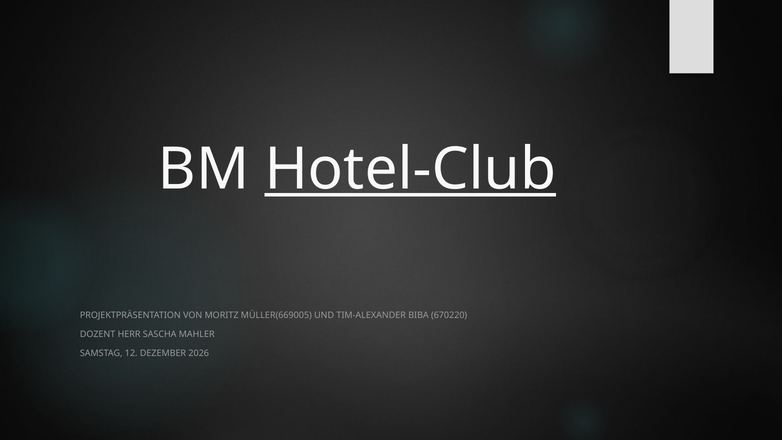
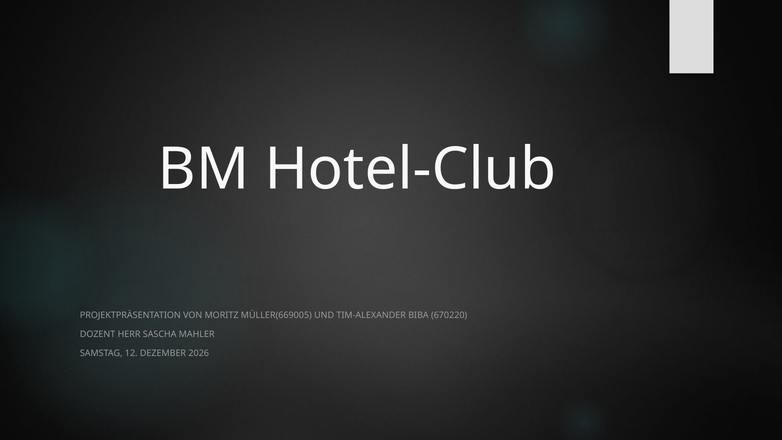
Hotel-Club underline: present -> none (410, 170)
